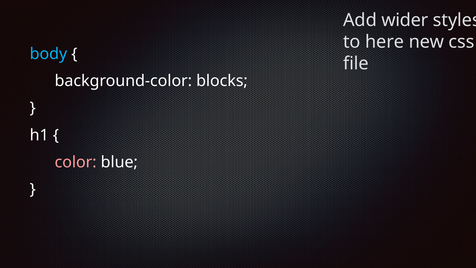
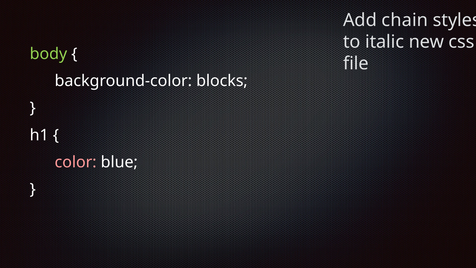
wider: wider -> chain (405, 20)
here: here -> italic (385, 42)
body colour: light blue -> light green (48, 54)
